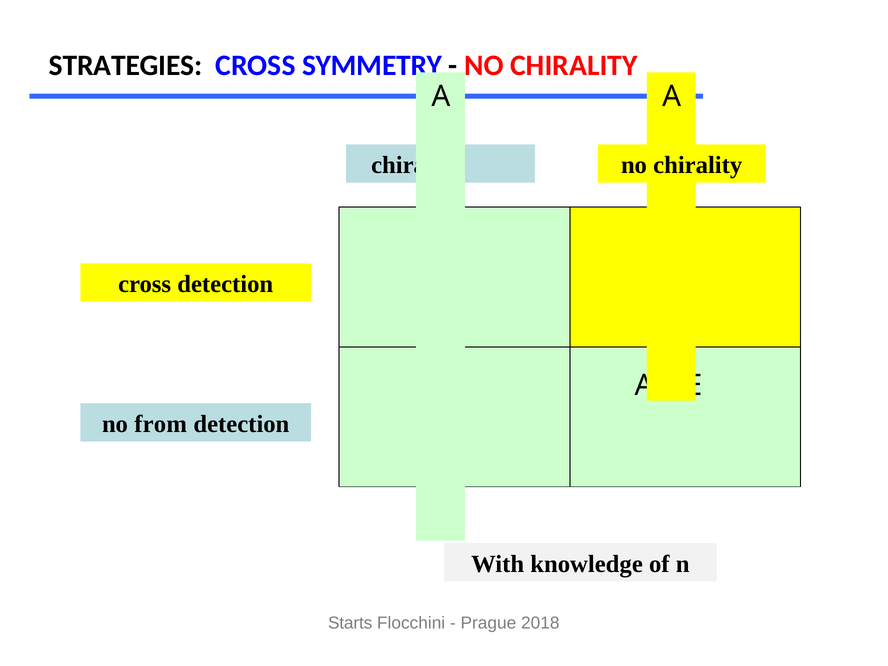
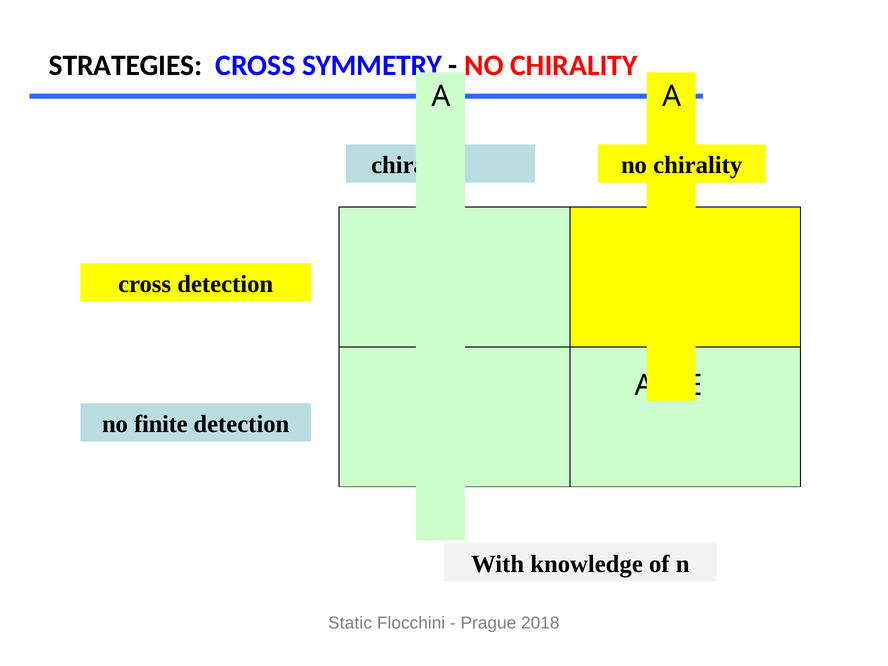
from: from -> finite (161, 424)
Starts: Starts -> Static (350, 623)
